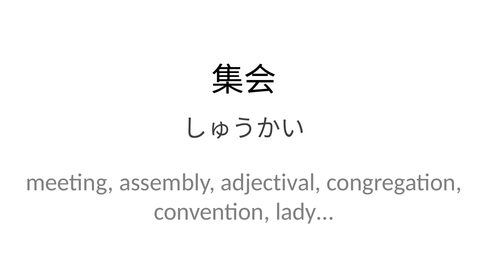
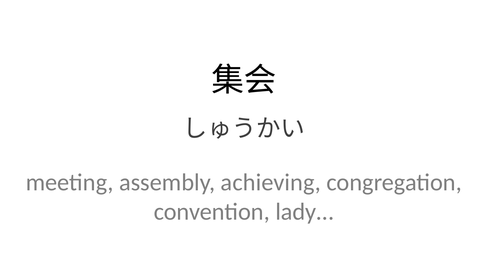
adjectival: adjectival -> achieving (271, 182)
